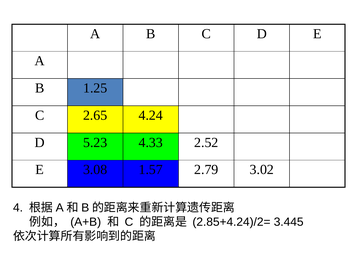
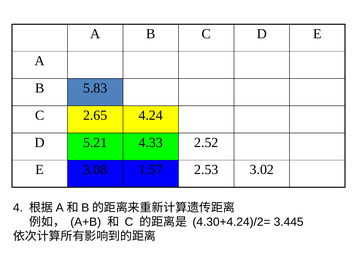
1.25: 1.25 -> 5.83 (95, 88)
5.23: 5.23 -> 5.21 (95, 143)
2.79: 2.79 -> 2.53 (206, 170)
2.85+4.24)/2=: 2.85+4.24)/2= -> 4.30+4.24)/2= (231, 223)
